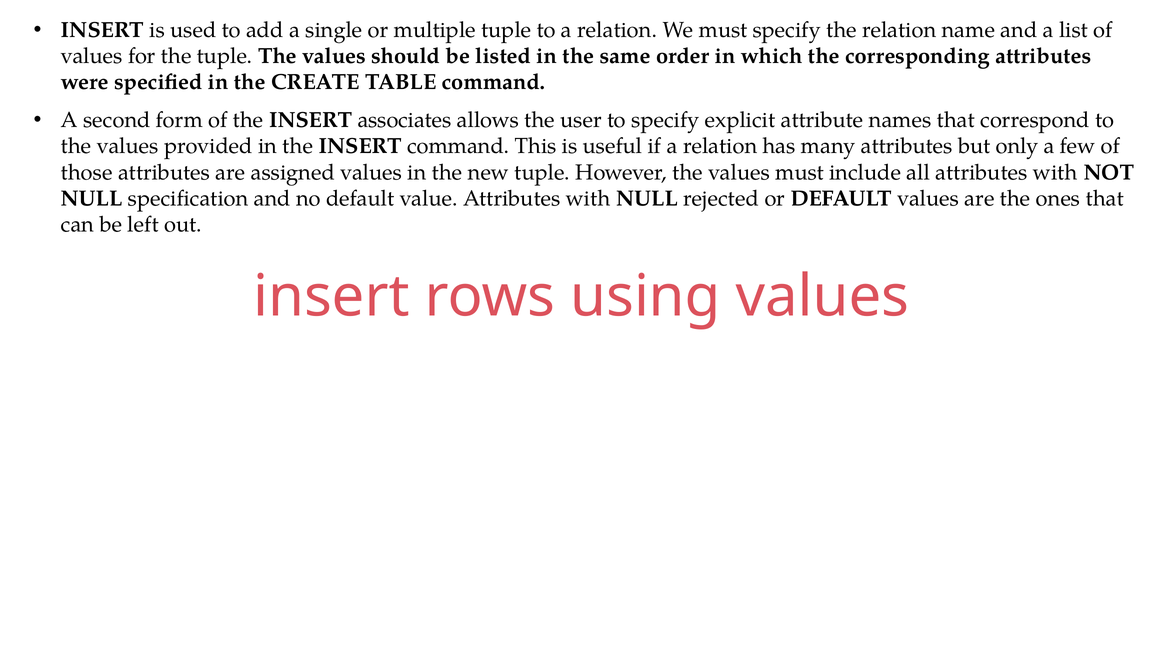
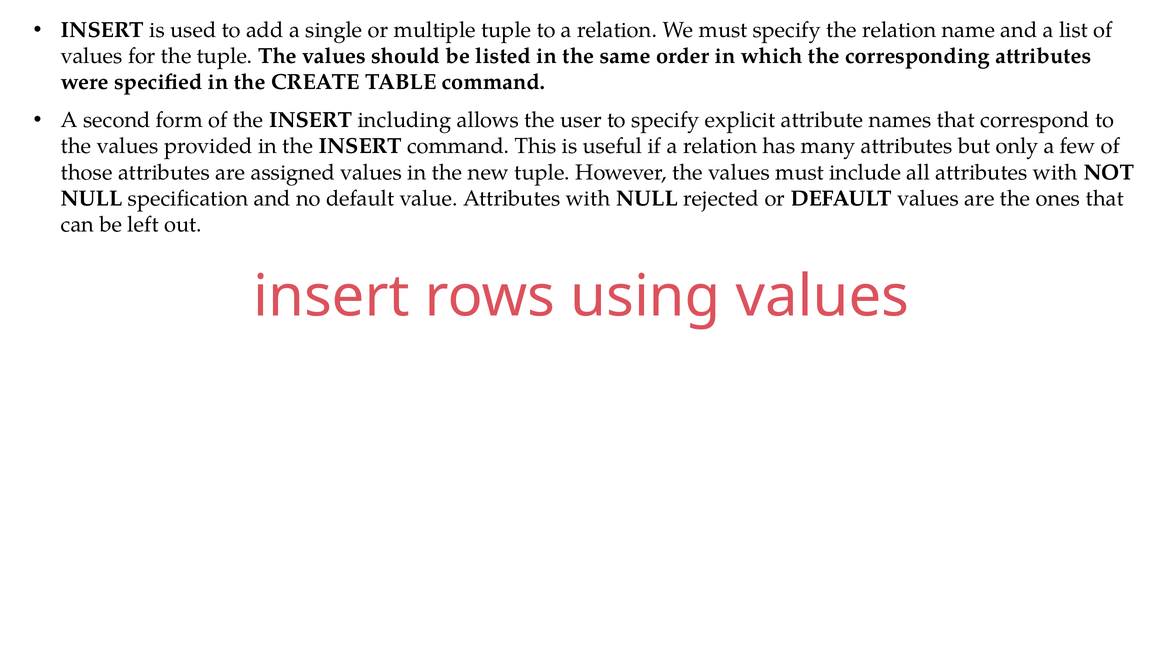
associates: associates -> including (404, 120)
